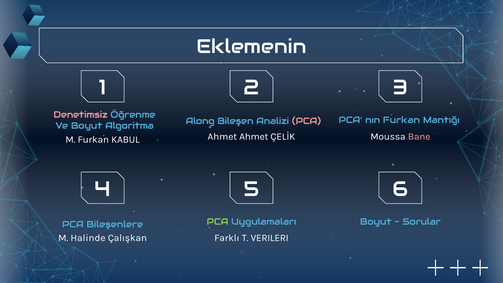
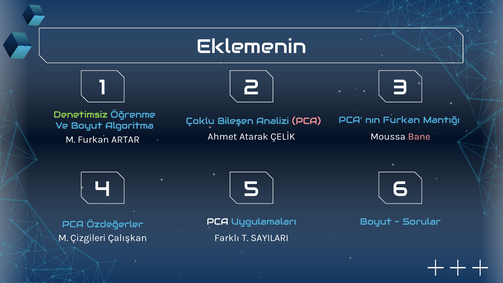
Denetimsiz colour: pink -> light green (81, 115)
Along: Along -> Çoklu (200, 121)
Ahmet Ahmet: Ahmet -> Atarak (254, 136)
KABUL: KABUL -> ARTAR (125, 140)
PCA colour: light green -> white (218, 222)
Bileşenlere: Bileşenlere -> Özdeğerler (115, 224)
Halinde: Halinde -> Çizgileri (88, 238)
VERILERI: VERILERI -> SAYILARI (270, 238)
